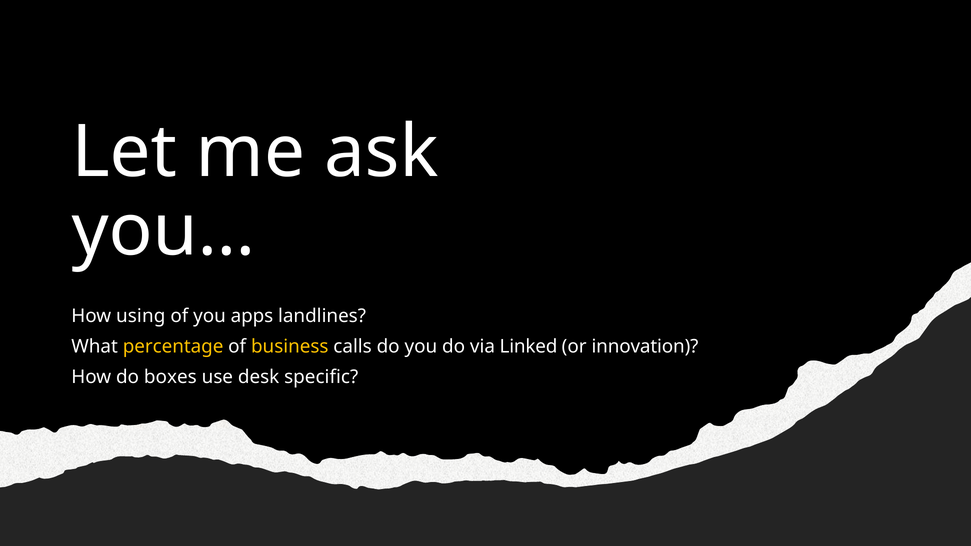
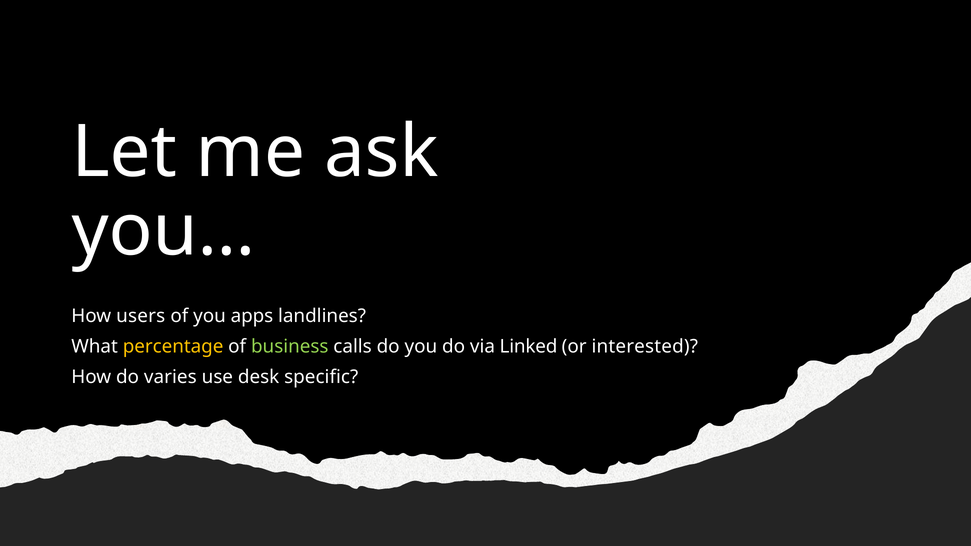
using: using -> users (141, 316)
business colour: yellow -> light green (290, 346)
innovation: innovation -> interested (645, 346)
boxes: boxes -> varies (170, 377)
